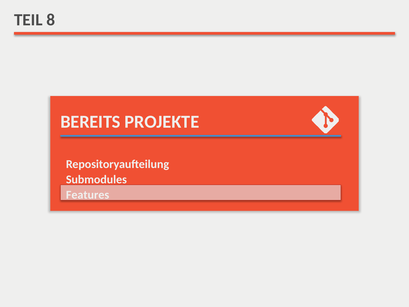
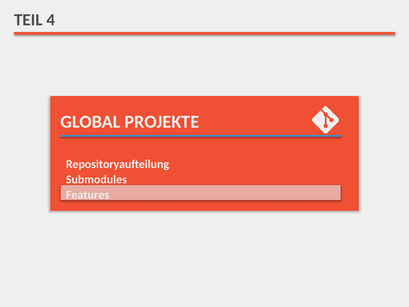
8: 8 -> 4 (51, 20)
BEREITS: BEREITS -> GLOBAL (91, 122)
